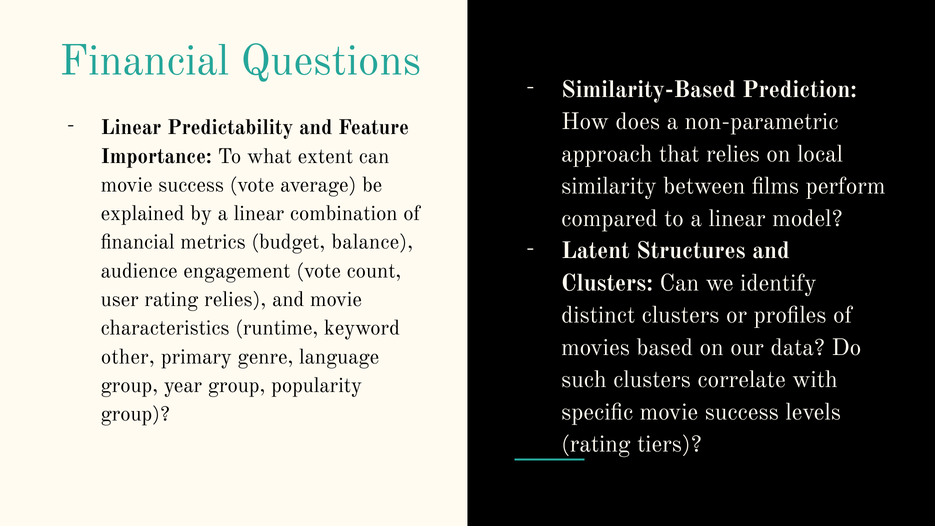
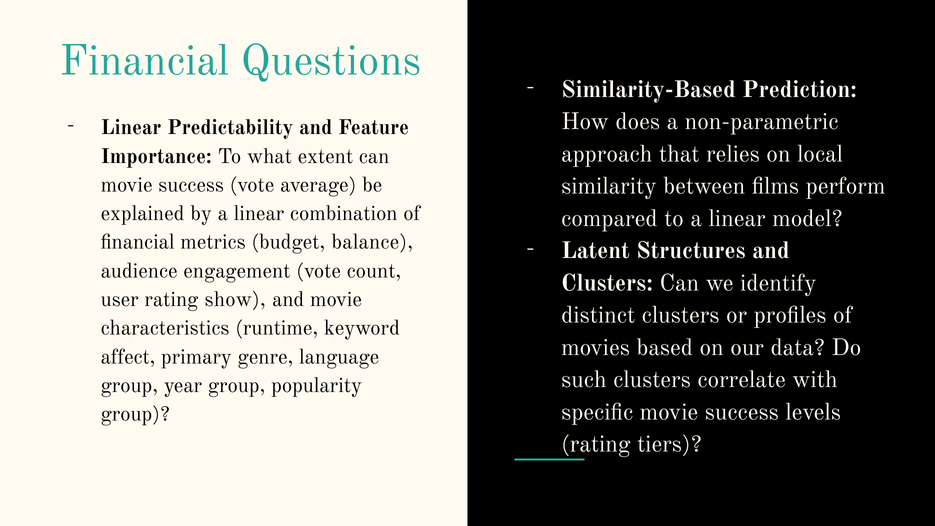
rating relies: relies -> show (235, 299)
other: other -> affect (128, 357)
